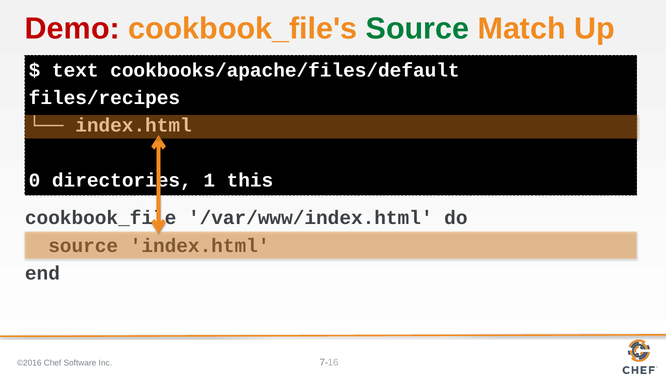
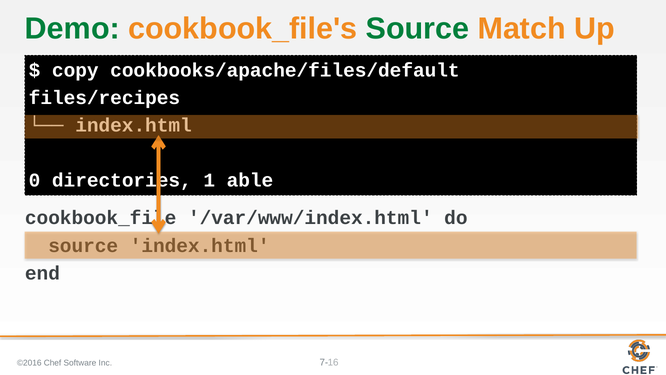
Demo colour: red -> green (72, 29)
text: text -> copy (75, 70)
this: this -> able (250, 180)
